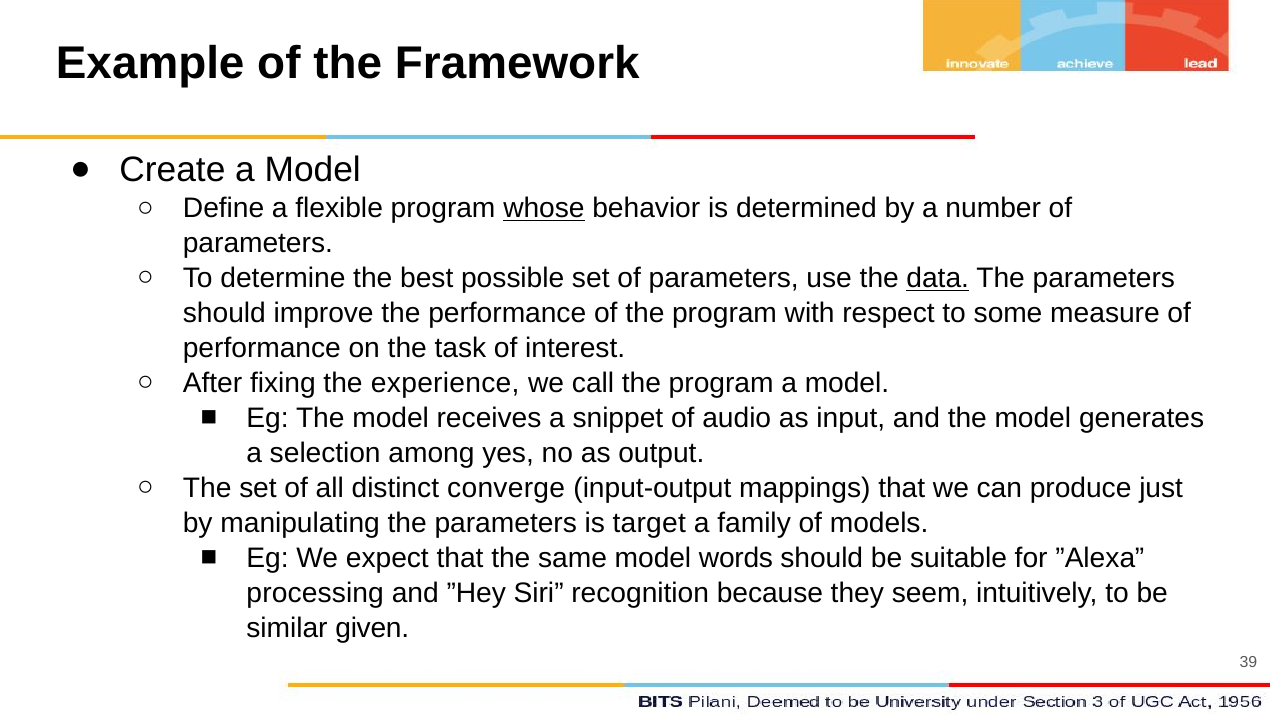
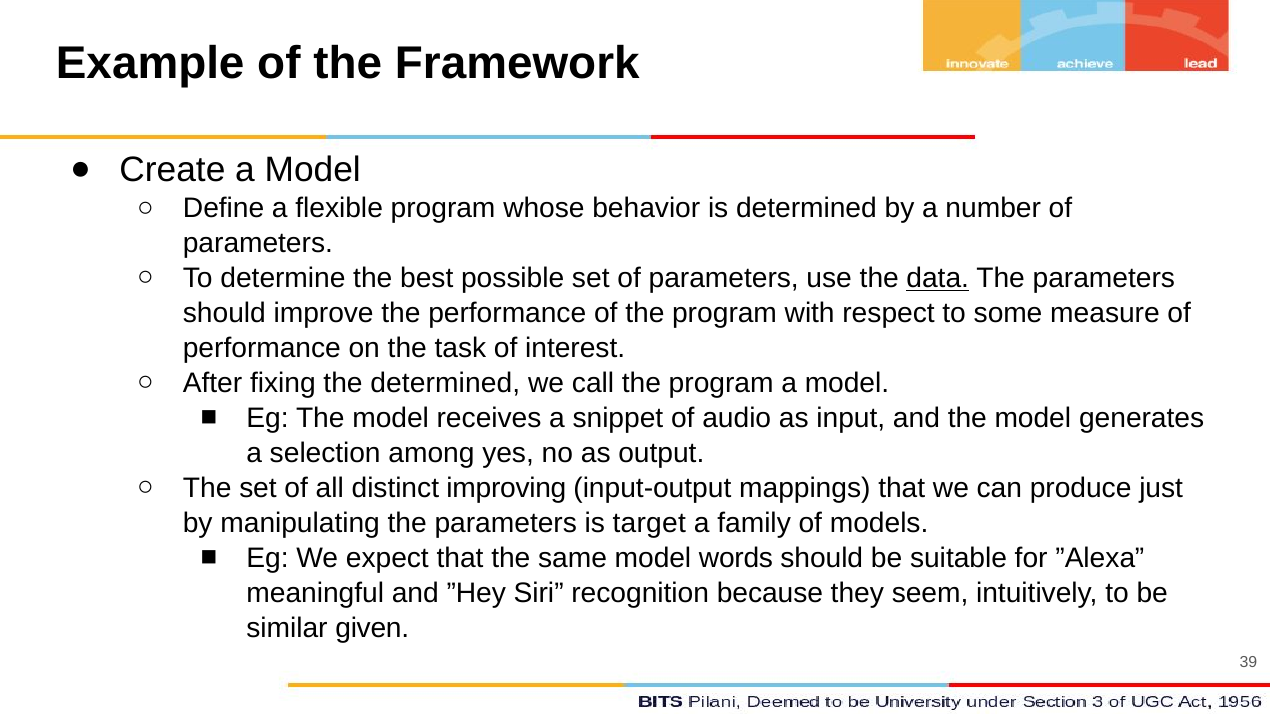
whose underline: present -> none (544, 209)
the experience: experience -> determined (445, 384)
converge: converge -> improving (506, 489)
processing: processing -> meaningful (315, 594)
